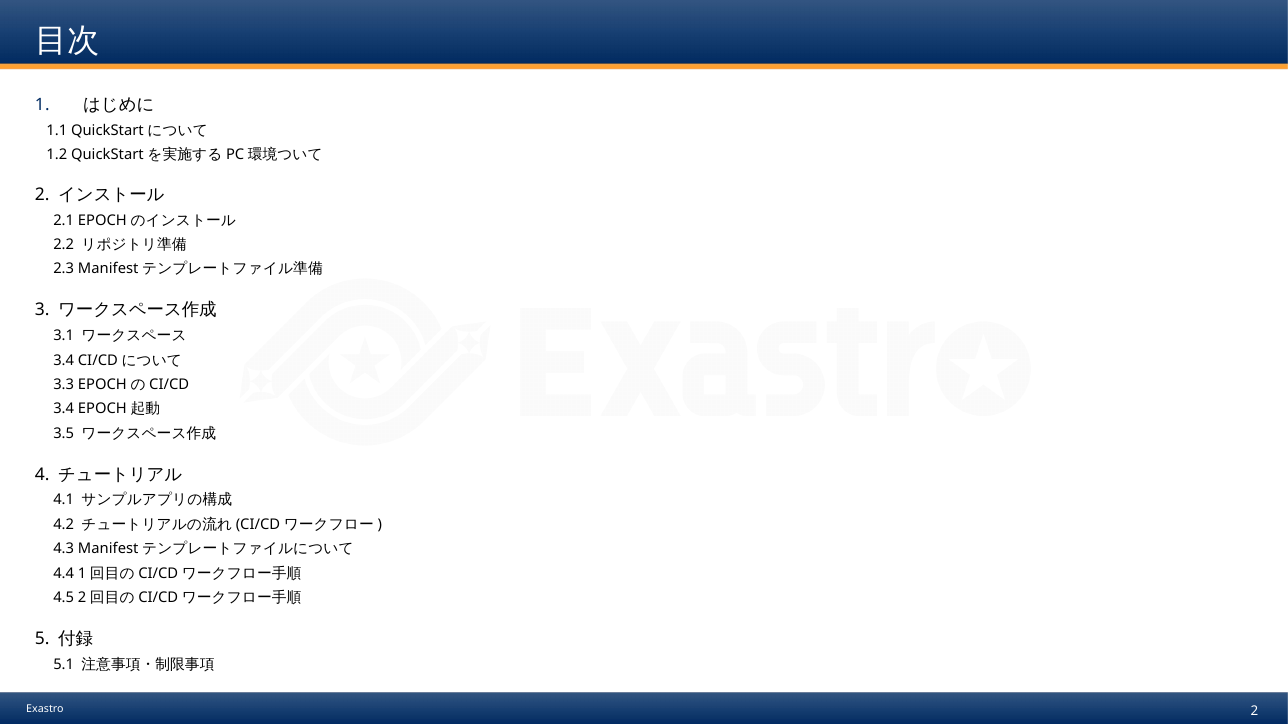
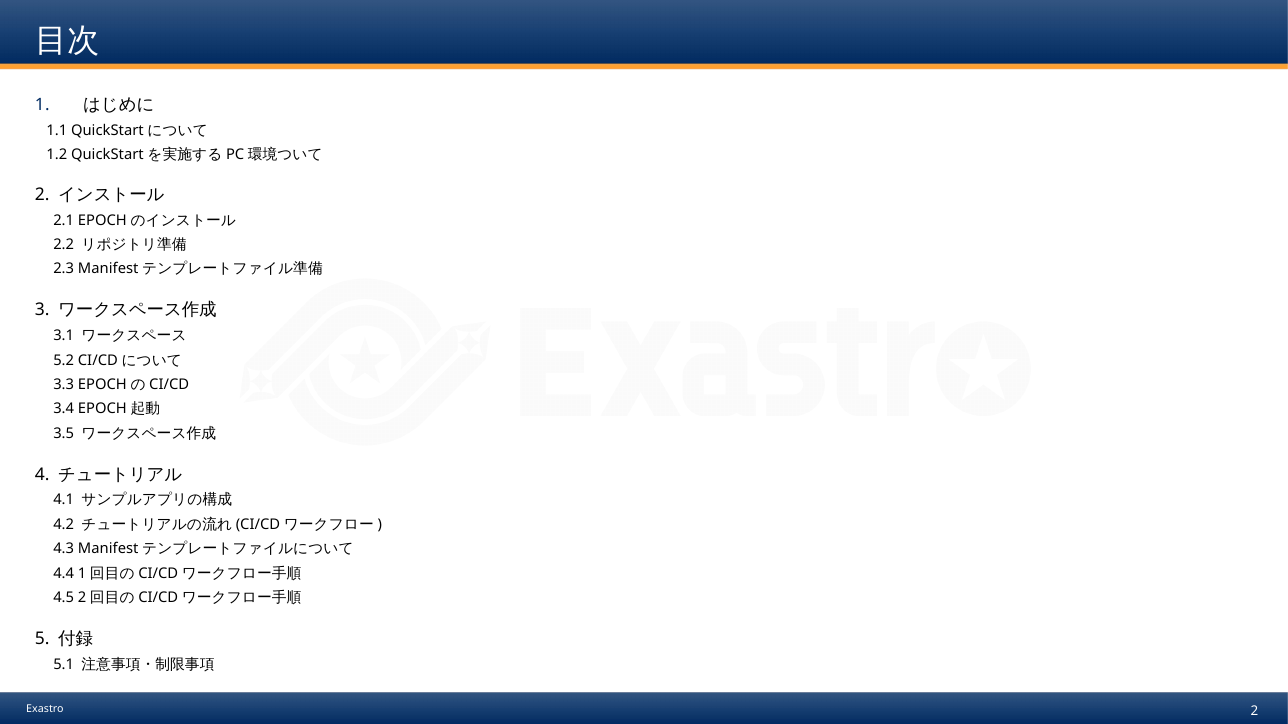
3.4: 3.4 -> 5.2 (64, 360)
